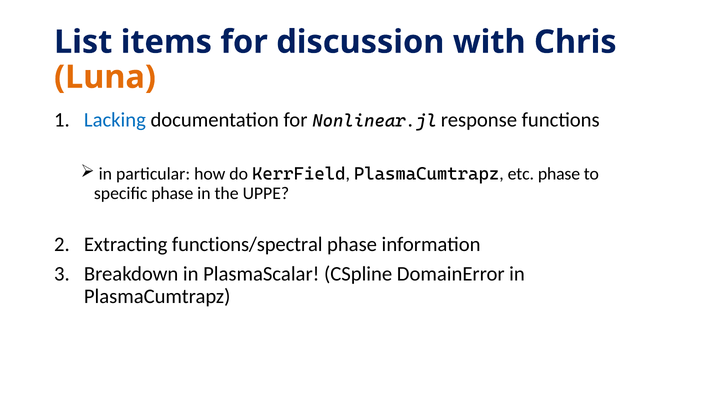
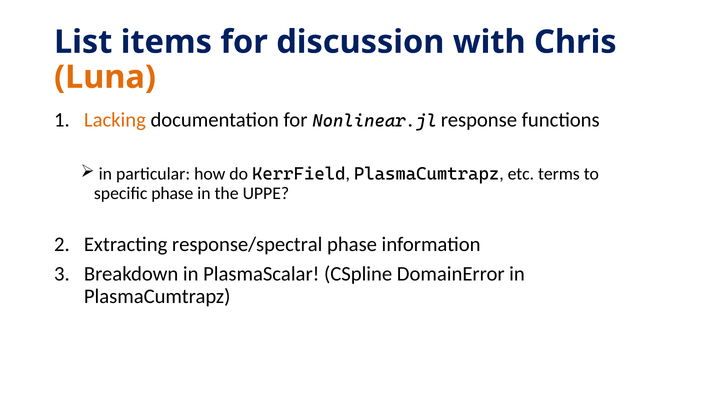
Lacking colour: blue -> orange (115, 120)
etc phase: phase -> terms (559, 174)
functions/spectral: functions/spectral -> response/spectral (247, 244)
